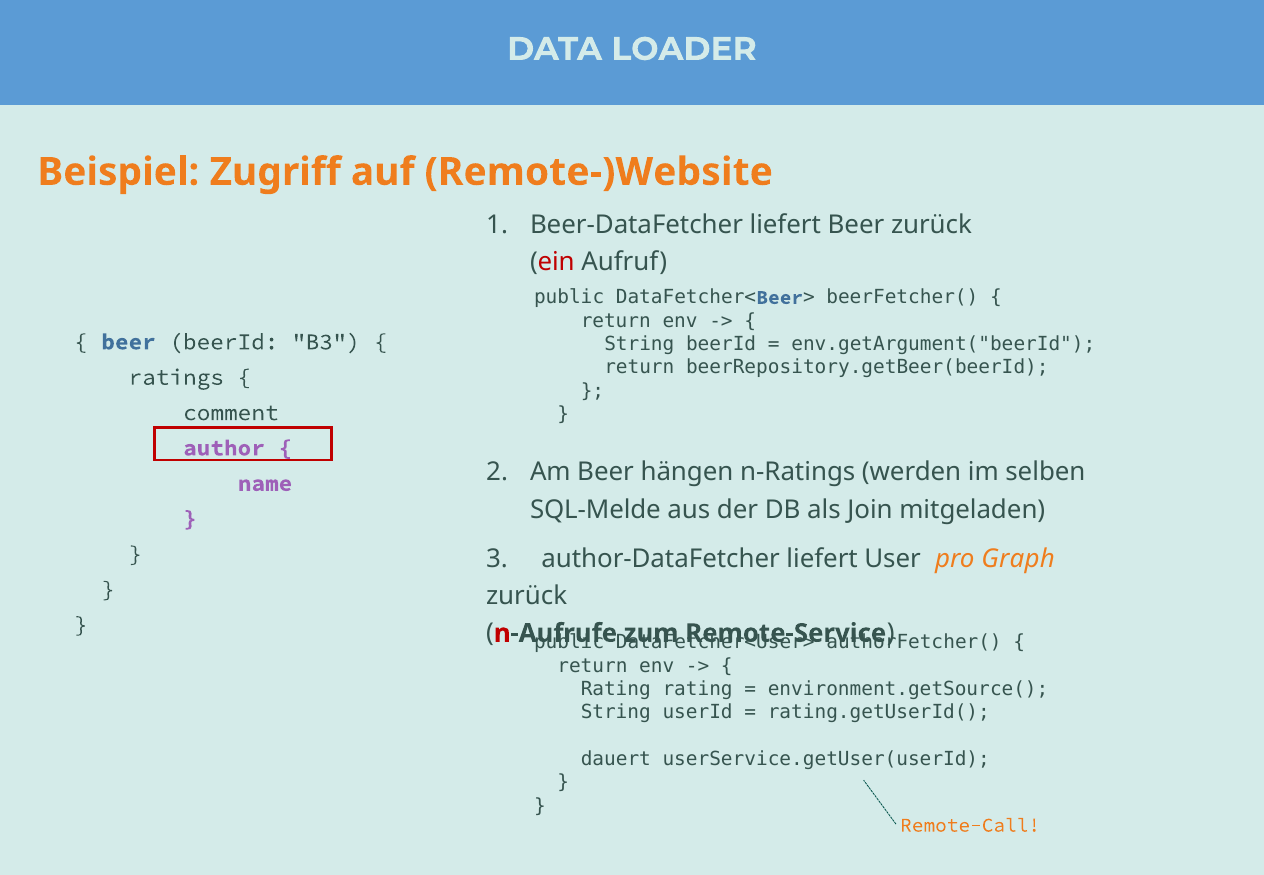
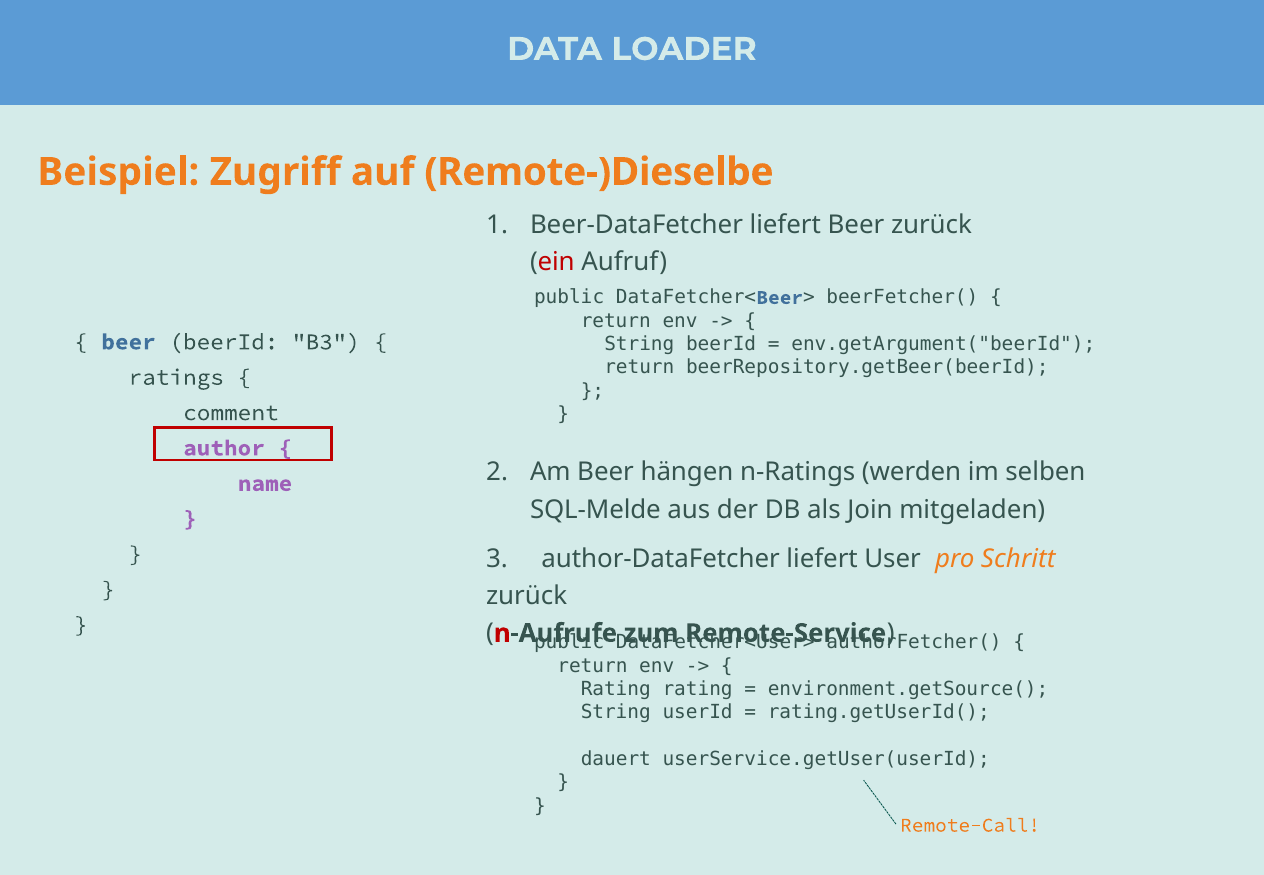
Remote-)Website: Remote-)Website -> Remote-)Dieselbe (599, 172)
Graph: Graph -> Schritt (1018, 559)
